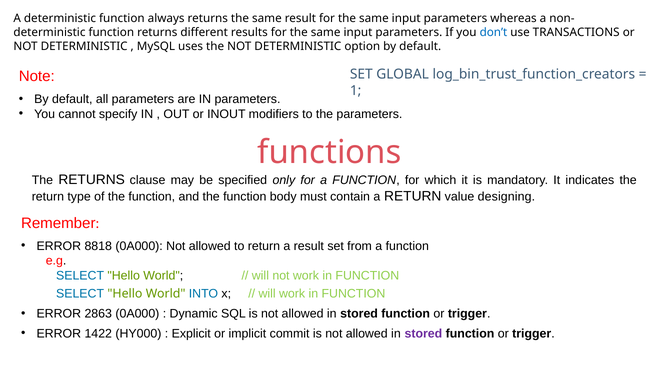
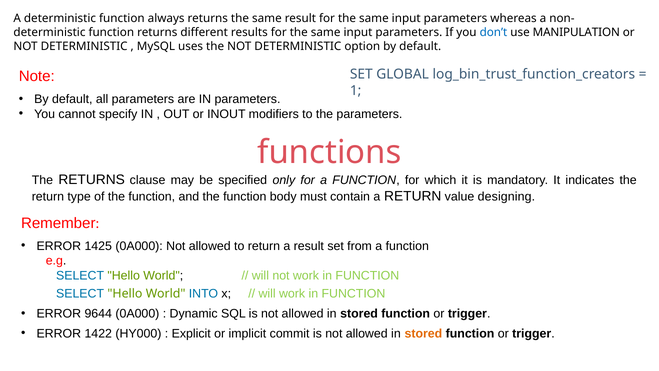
TRANSACTIONS: TRANSACTIONS -> MANIPULATION (576, 32)
8818: 8818 -> 1425 (98, 246)
2863: 2863 -> 9644 (98, 313)
stored colour: purple -> orange (423, 333)
